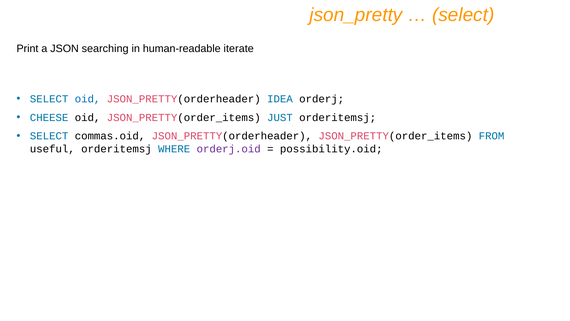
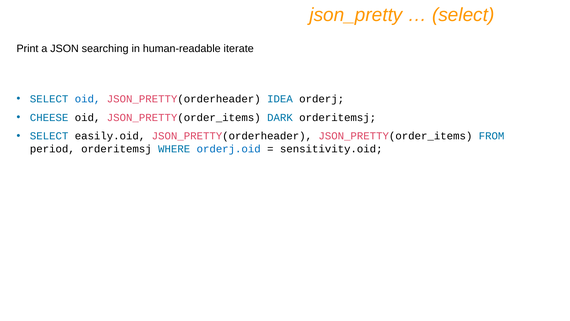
JUST: JUST -> DARK (280, 117)
commas.oid: commas.oid -> easily.oid (110, 136)
useful: useful -> period (52, 149)
orderj.oid colour: purple -> blue (229, 149)
possibility.oid: possibility.oid -> sensitivity.oid (331, 149)
